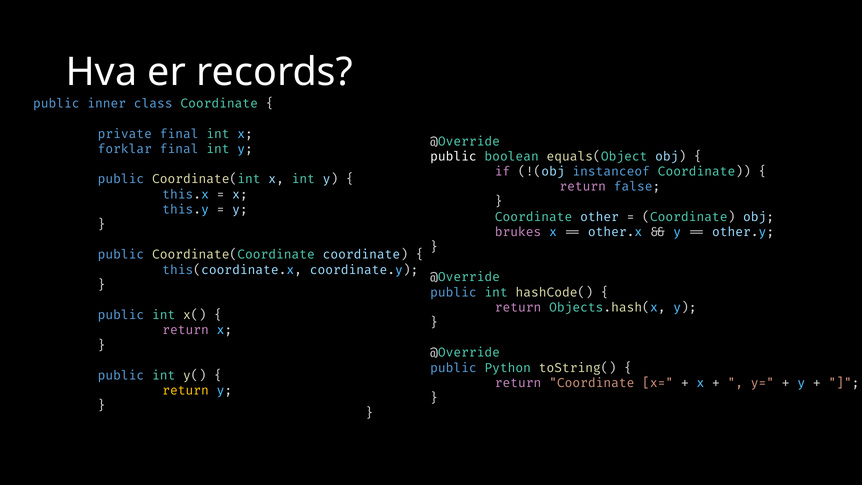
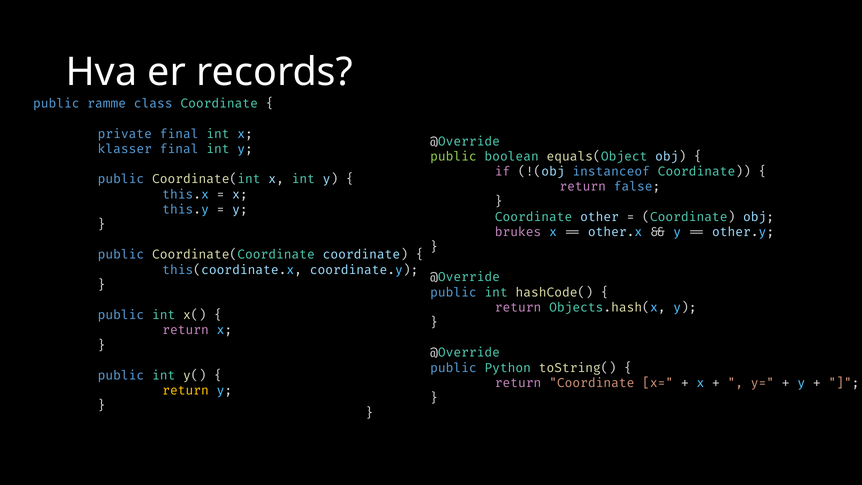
inner: inner -> ramme (107, 104)
forklar: forklar -> klasser (125, 149)
public colour: white -> light green (453, 157)
